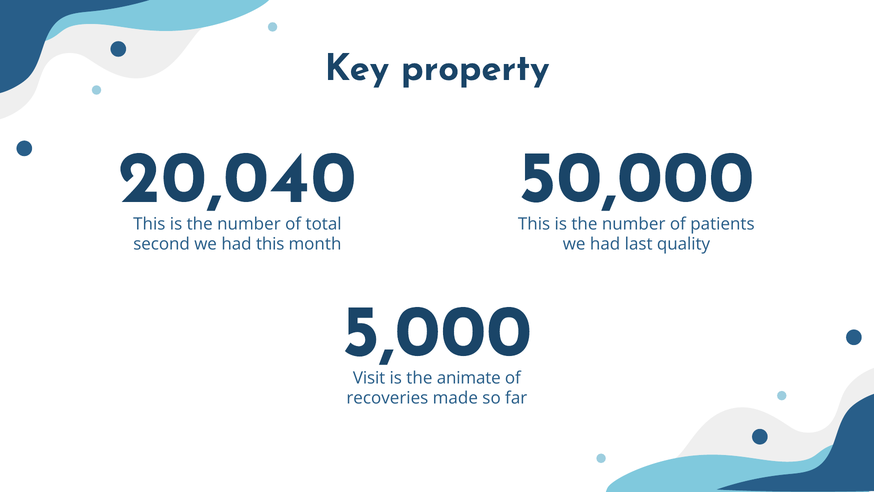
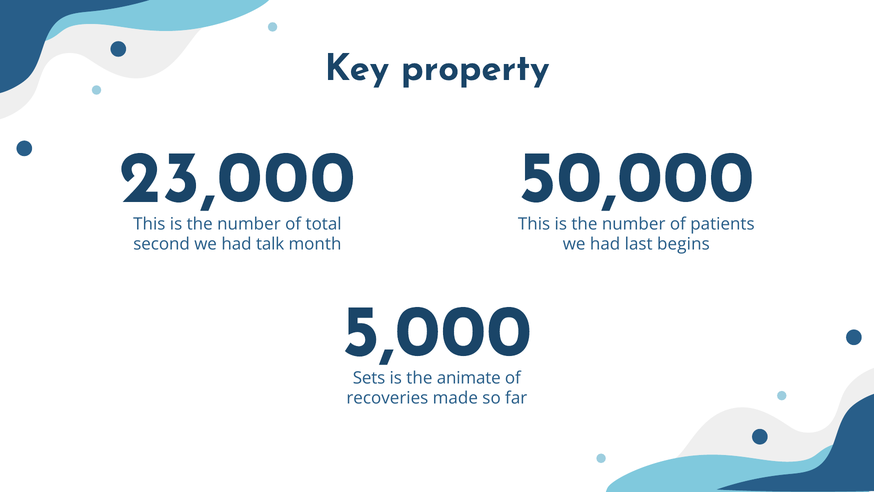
20,040: 20,040 -> 23,000 (237, 178)
had this: this -> talk (270, 244)
quality: quality -> begins (683, 244)
Visit: Visit -> Sets (369, 378)
